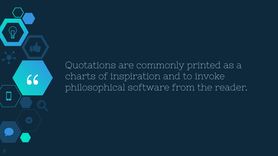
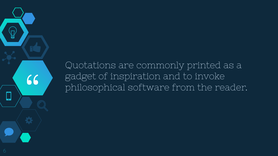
charts: charts -> gadget (81, 77)
